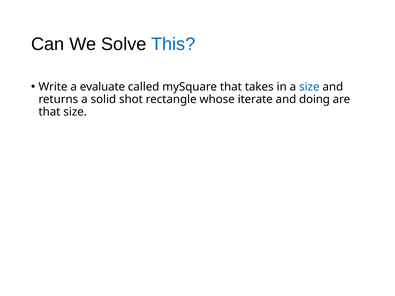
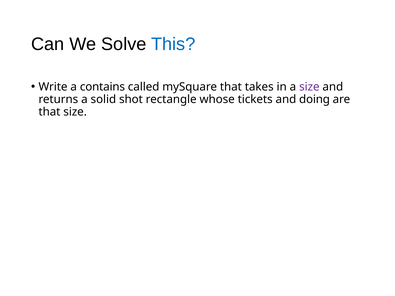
evaluate: evaluate -> contains (102, 87)
size colour: blue -> purple (309, 87)
iterate: iterate -> tickets (255, 99)
